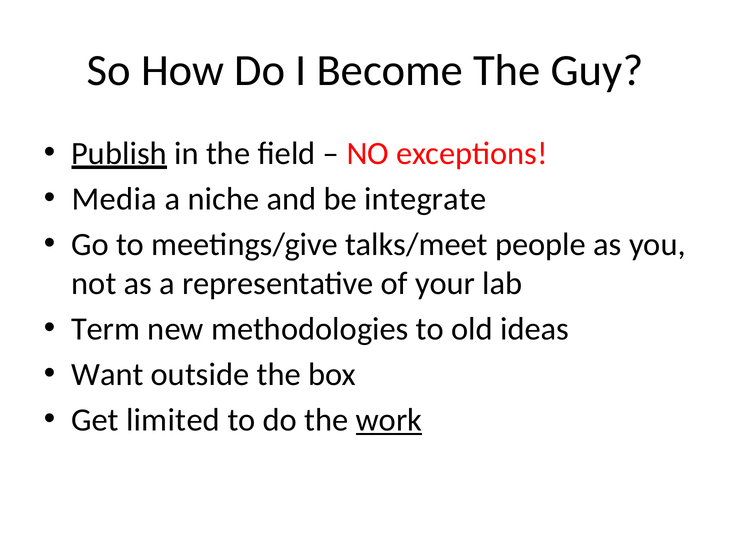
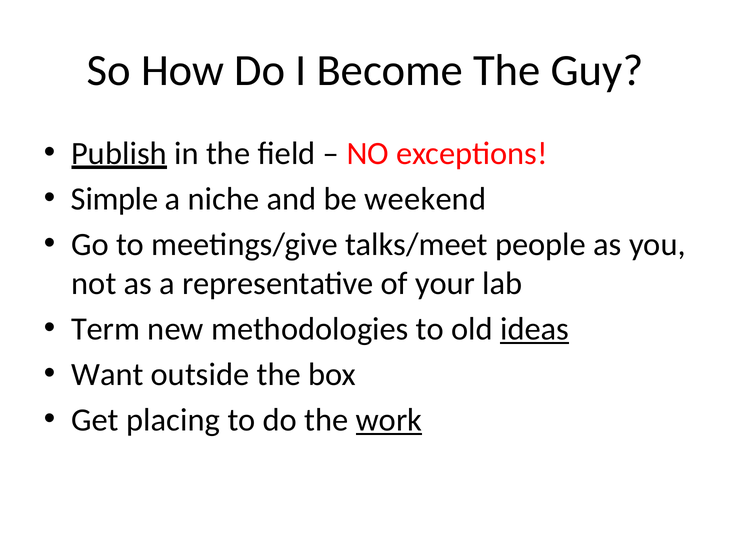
Media: Media -> Simple (115, 199)
integrate: integrate -> weekend (425, 199)
ideas underline: none -> present (535, 329)
limited: limited -> placing (173, 420)
